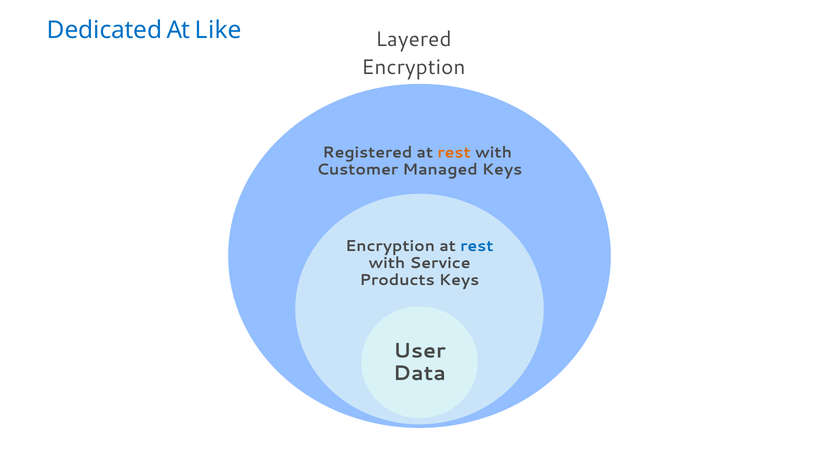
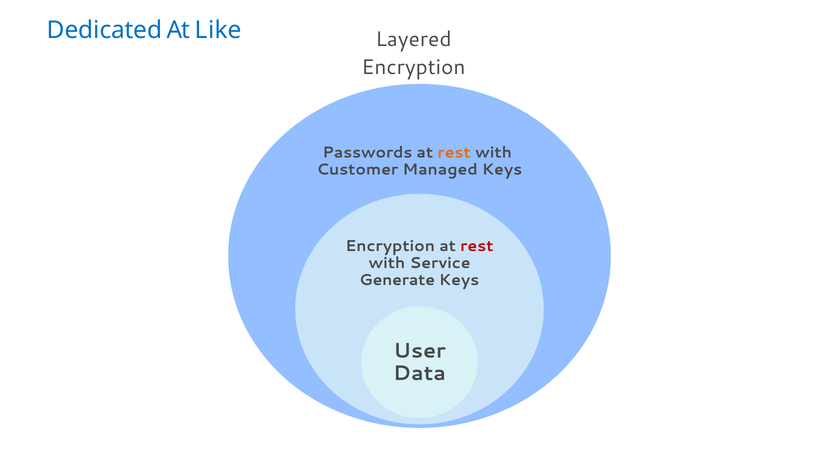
Registered: Registered -> Passwords (367, 153)
rest colour: blue -> red (477, 246)
Products: Products -> Generate (397, 280)
